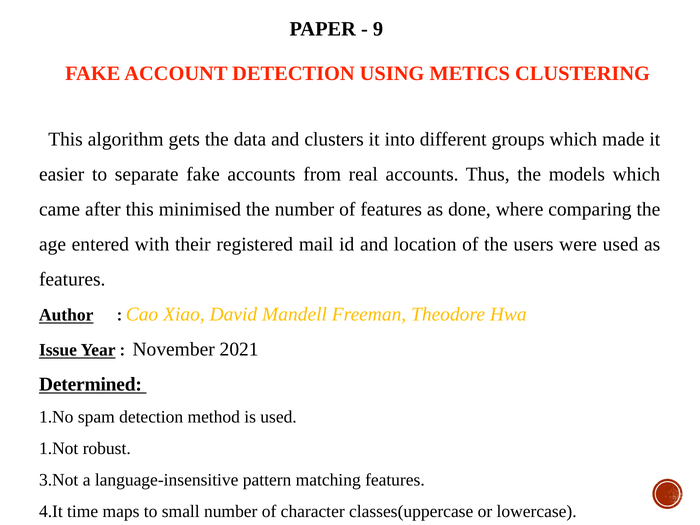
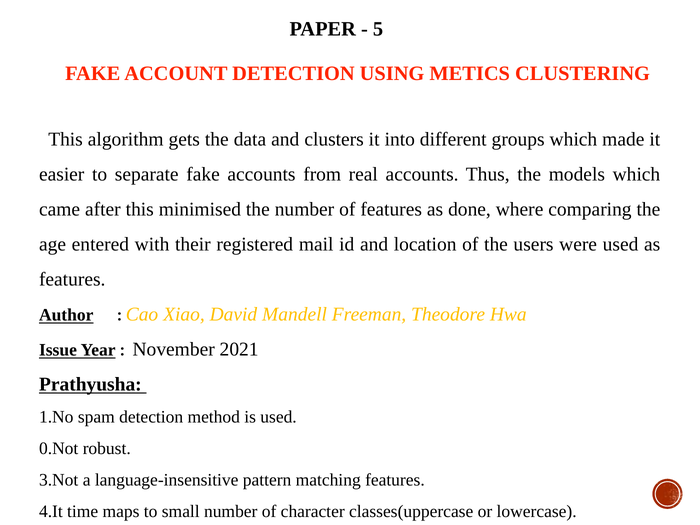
9: 9 -> 5 (378, 29)
Determined: Determined -> Prathyusha (90, 384)
1.Not: 1.Not -> 0.Not (59, 448)
